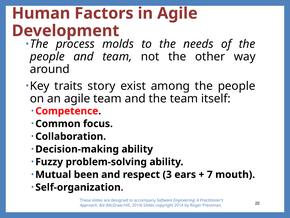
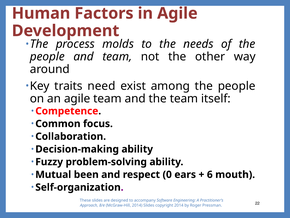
story: story -> need (102, 86)
3: 3 -> 0 (167, 174)
7: 7 -> 6 (210, 174)
